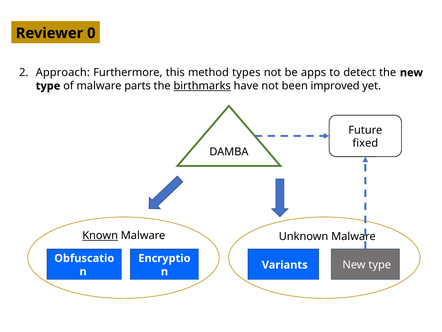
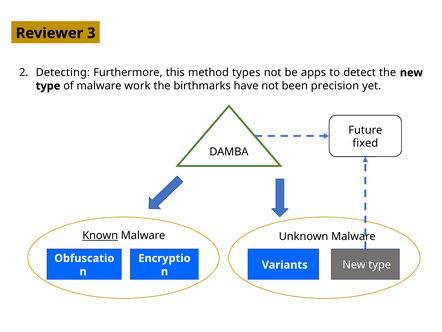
0: 0 -> 3 (91, 33)
Approach: Approach -> Detecting (63, 73)
parts: parts -> work (137, 86)
birthmarks underline: present -> none (202, 86)
improved: improved -> precision (335, 86)
